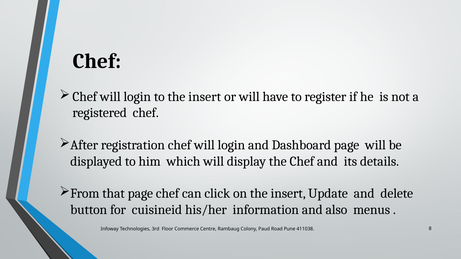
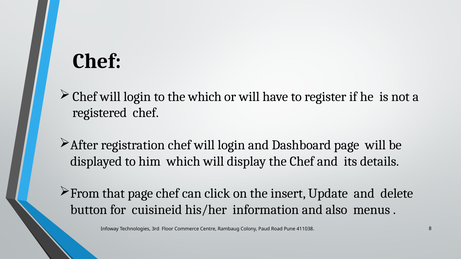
to the insert: insert -> which (205, 97)
